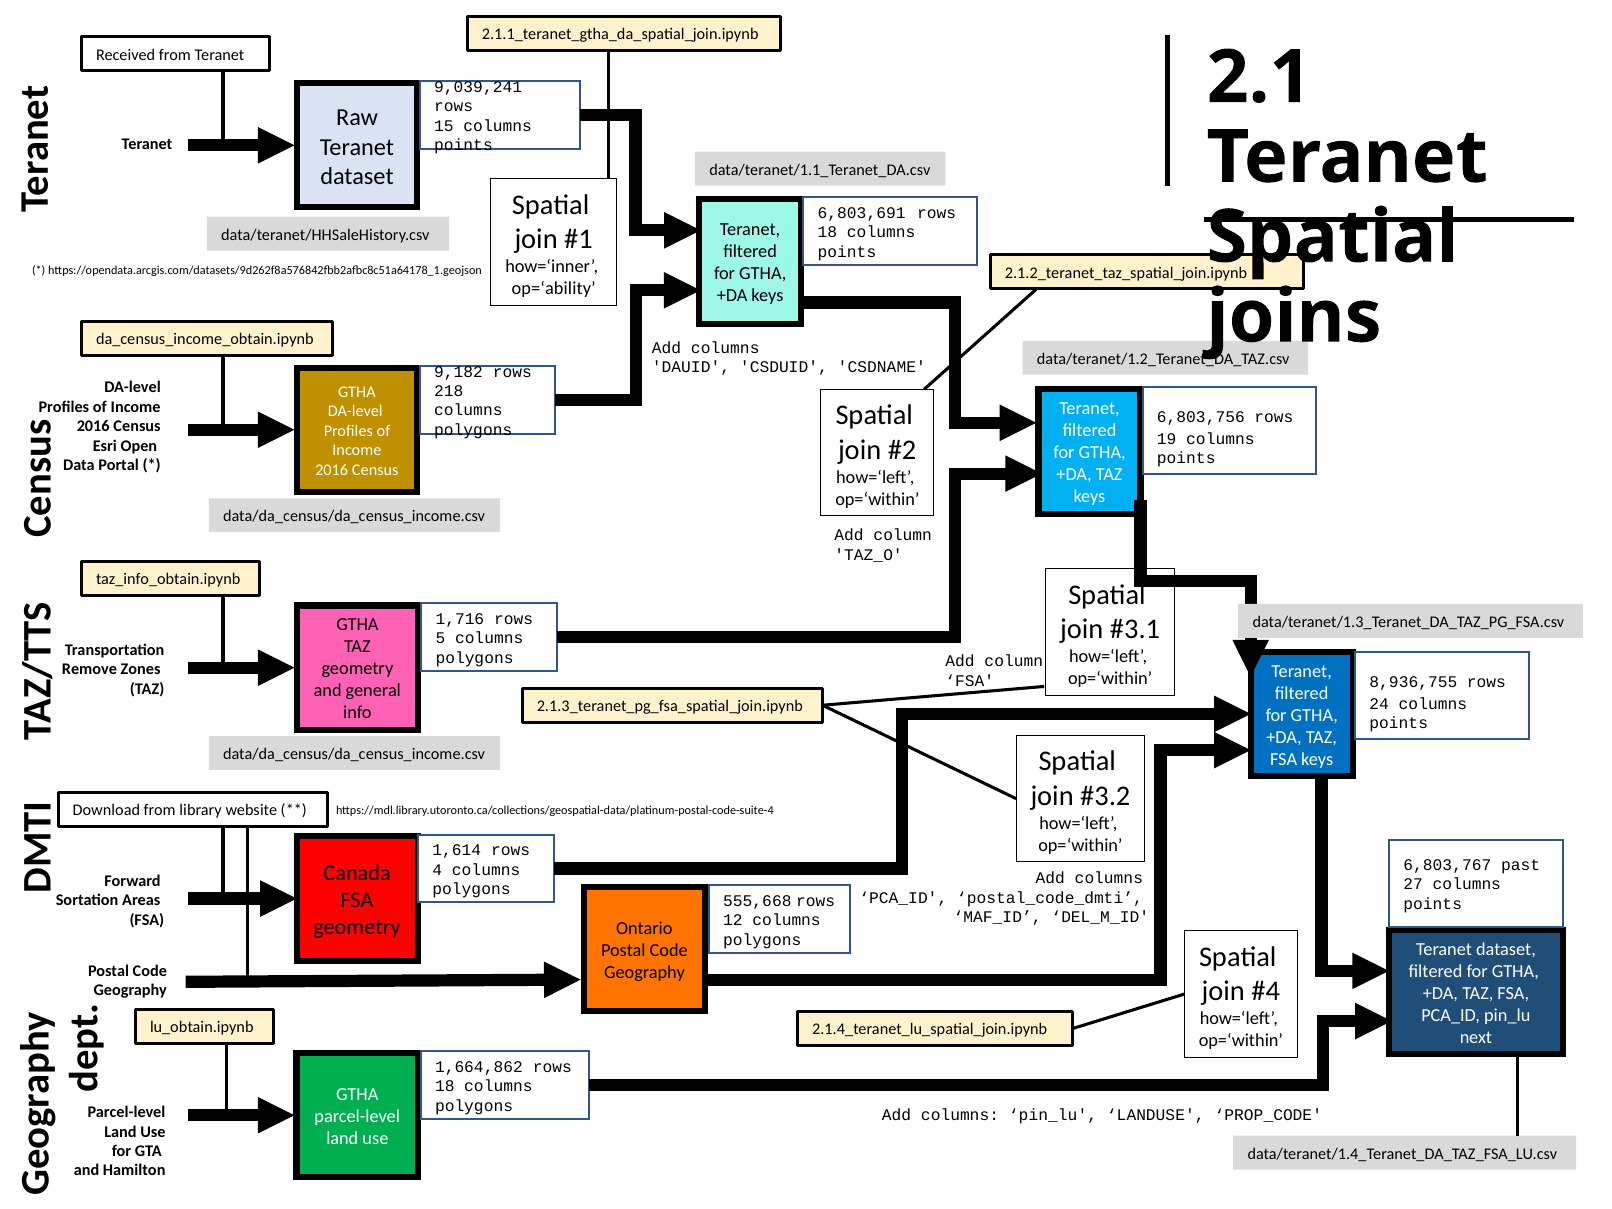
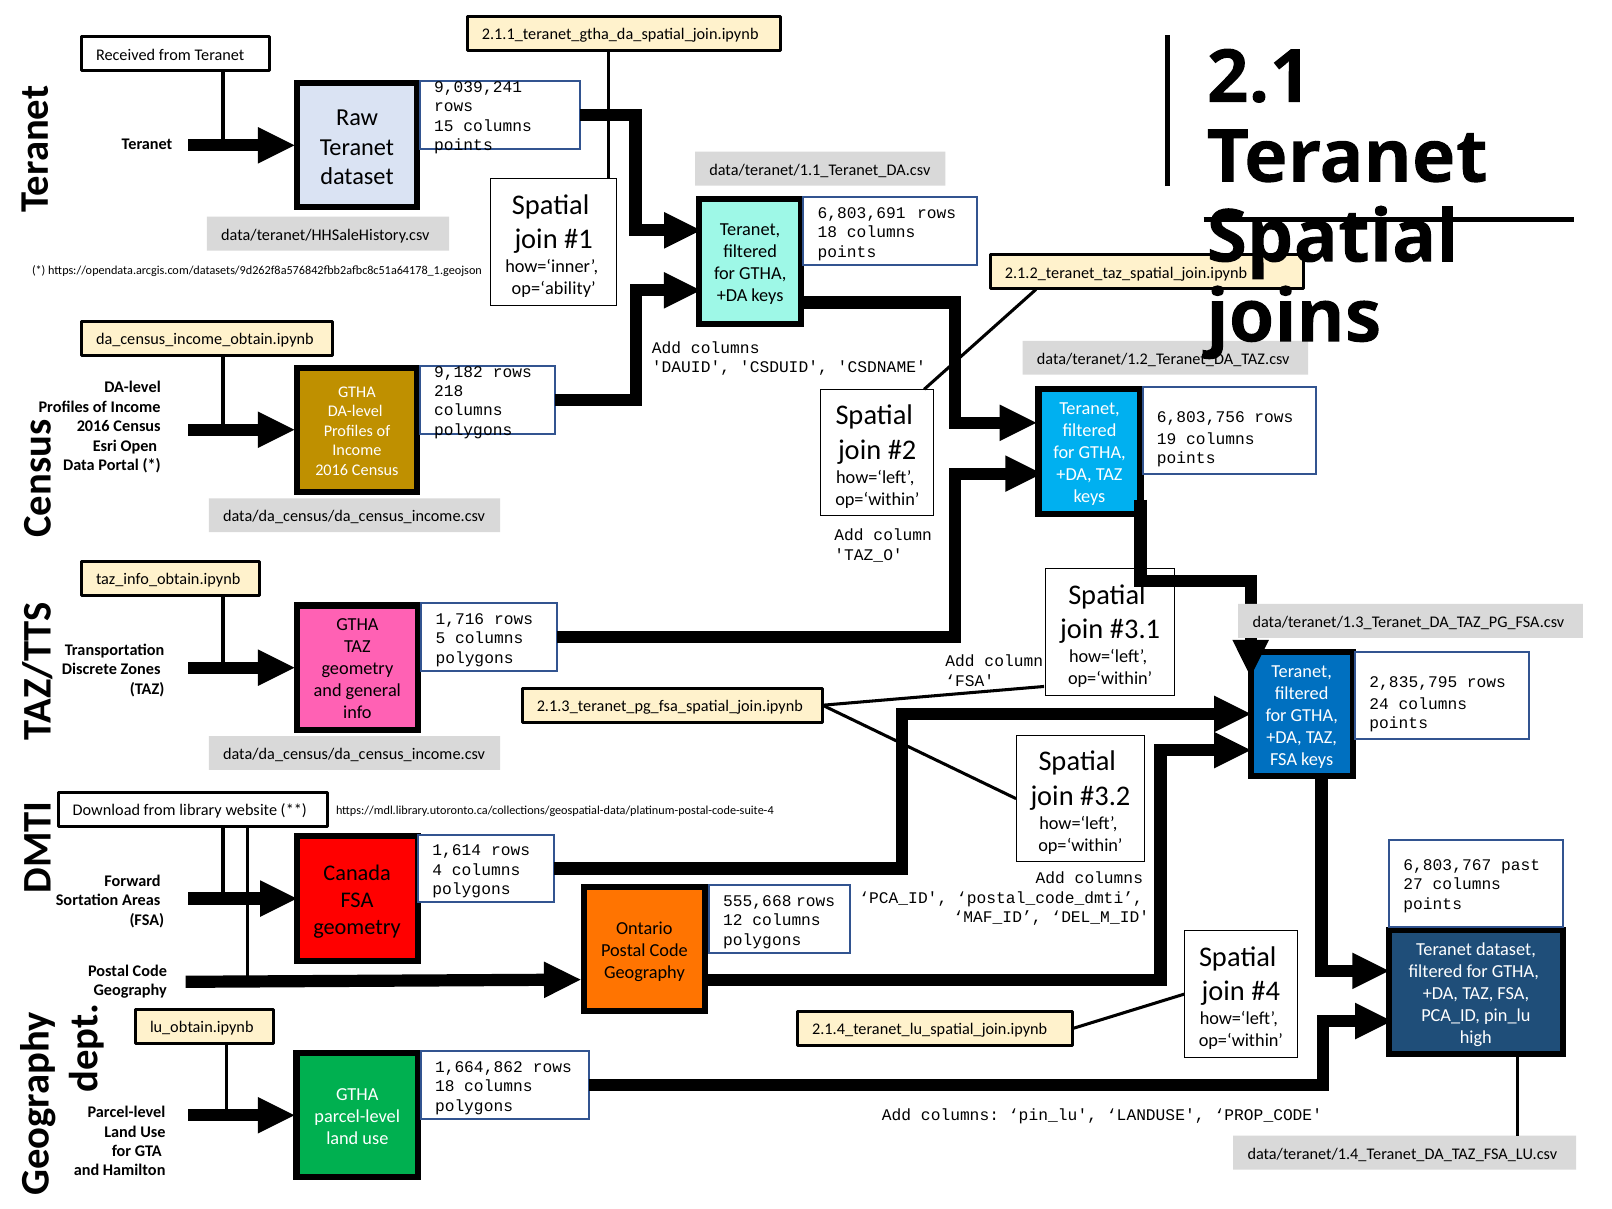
Remove: Remove -> Discrete (89, 669)
8,936,755: 8,936,755 -> 2,835,795 (1413, 682)
next: next -> high (1476, 1037)
